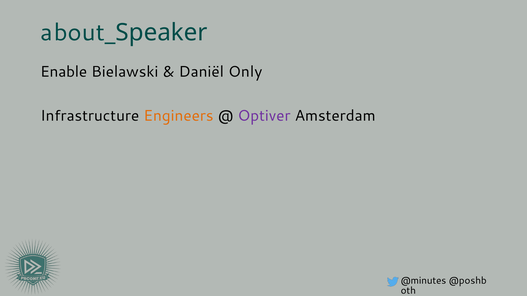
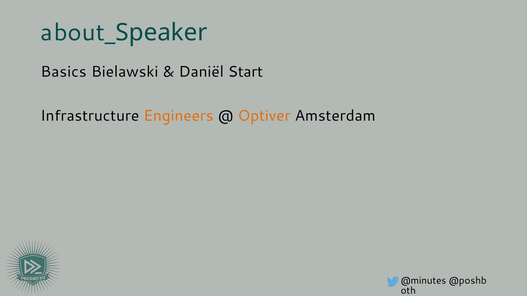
Enable: Enable -> Basics (63, 72)
Only: Only -> Start (245, 72)
Optiver colour: purple -> orange (264, 116)
